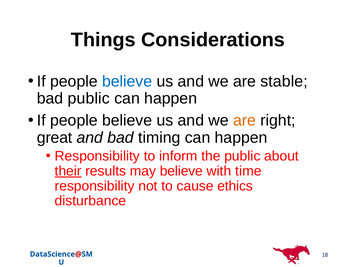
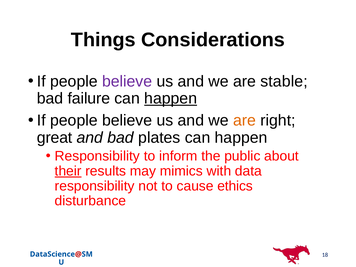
believe colour: blue -> purple (127, 81)
bad public: public -> failure (89, 98)
happen underline: none -> present (171, 98)
timing: timing -> plates (159, 138)
may believe: believe -> mimics (181, 171)
time: time -> data (248, 171)
